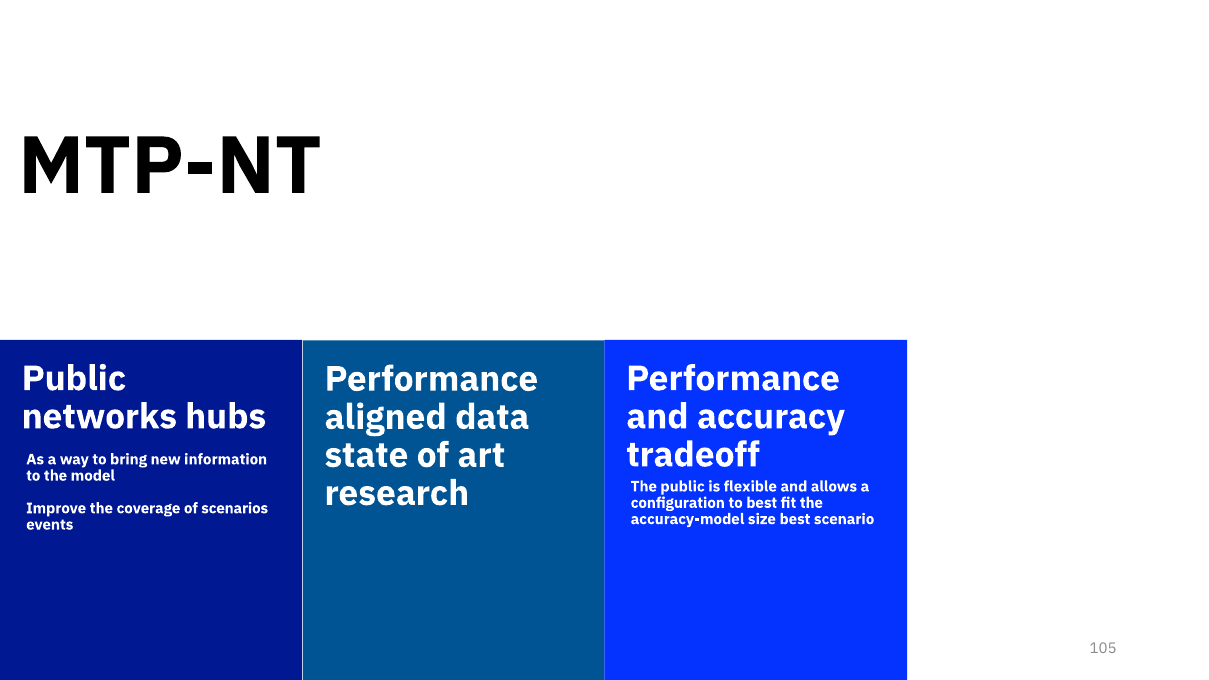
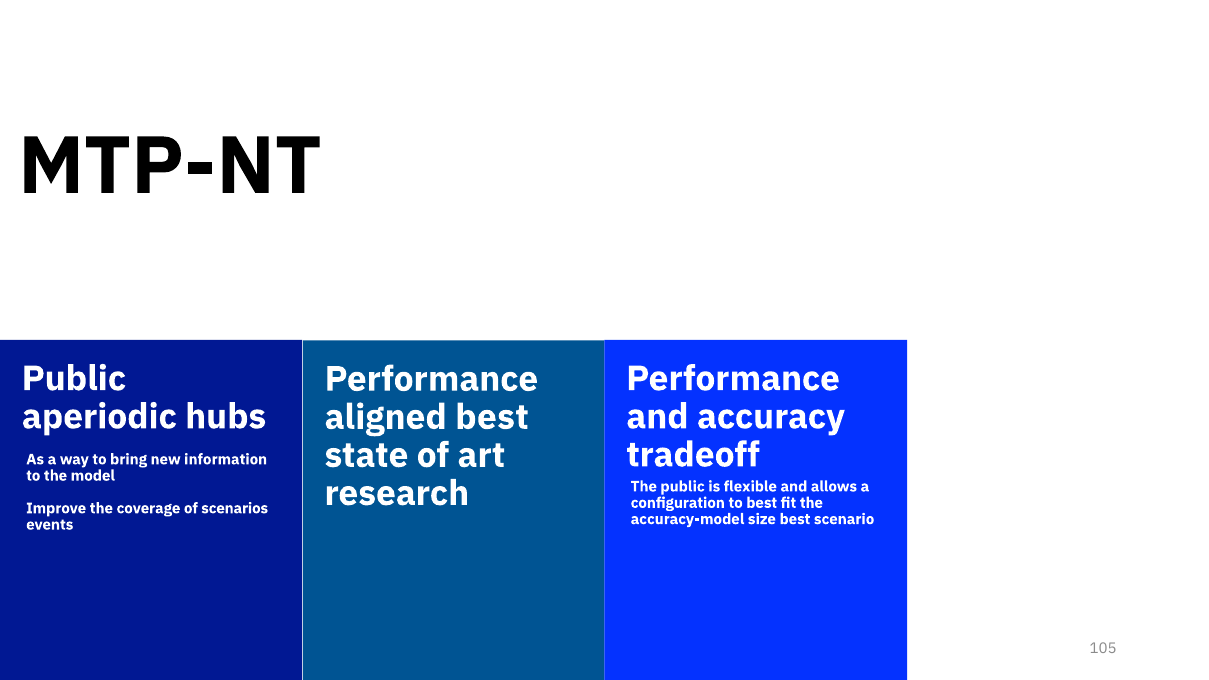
networks: networks -> aperiodic (99, 417)
aligned data: data -> best (492, 417)
